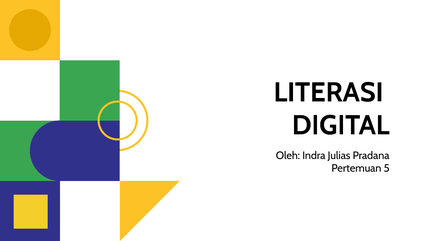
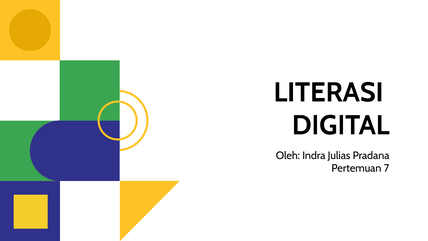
5: 5 -> 7 (387, 168)
